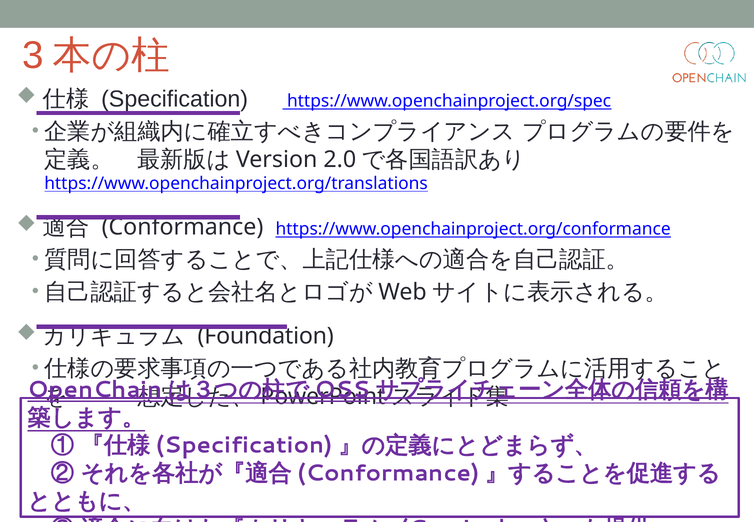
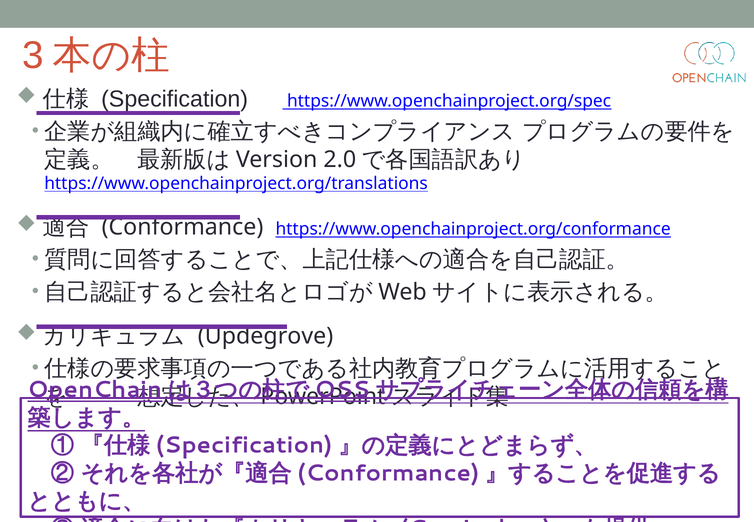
Foundation: Foundation -> Updegrove (266, 336)
